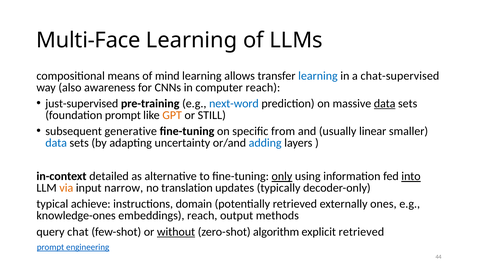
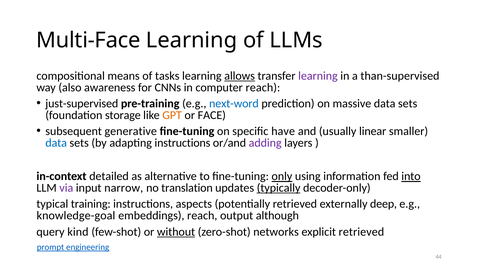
mind: mind -> tasks (167, 76)
allows underline: none -> present (240, 76)
learning colour: blue -> purple (318, 76)
chat-supervised: chat-supervised -> than-supervised (400, 76)
data underline: present -> none (385, 103)
foundation prompt: prompt -> storage (123, 115)
STILL: STILL -> FACE (212, 115)
from: from -> have (283, 131)
adapting uncertainty: uncertainty -> instructions (182, 143)
adding colour: blue -> purple (265, 143)
via colour: orange -> purple (66, 188)
typically underline: none -> present (279, 188)
achieve: achieve -> training (91, 204)
domain: domain -> aspects (194, 204)
ones: ones -> deep (384, 204)
knowledge-ones: knowledge-ones -> knowledge-goal (76, 216)
methods: methods -> although (277, 216)
chat: chat -> kind (78, 232)
algorithm: algorithm -> networks (276, 232)
